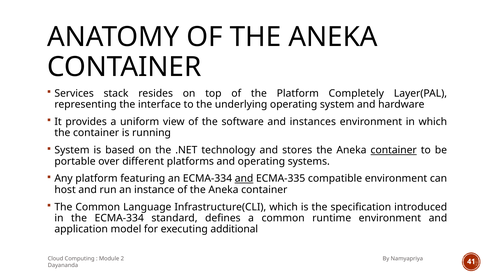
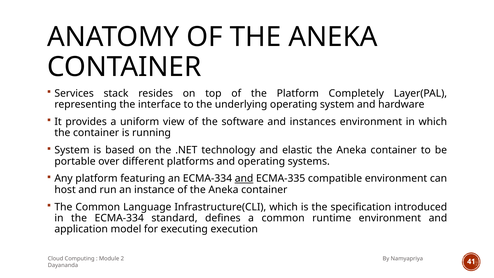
stores: stores -> elastic (297, 150)
container underline: present -> none (394, 150)
additional: additional -> execution (234, 229)
